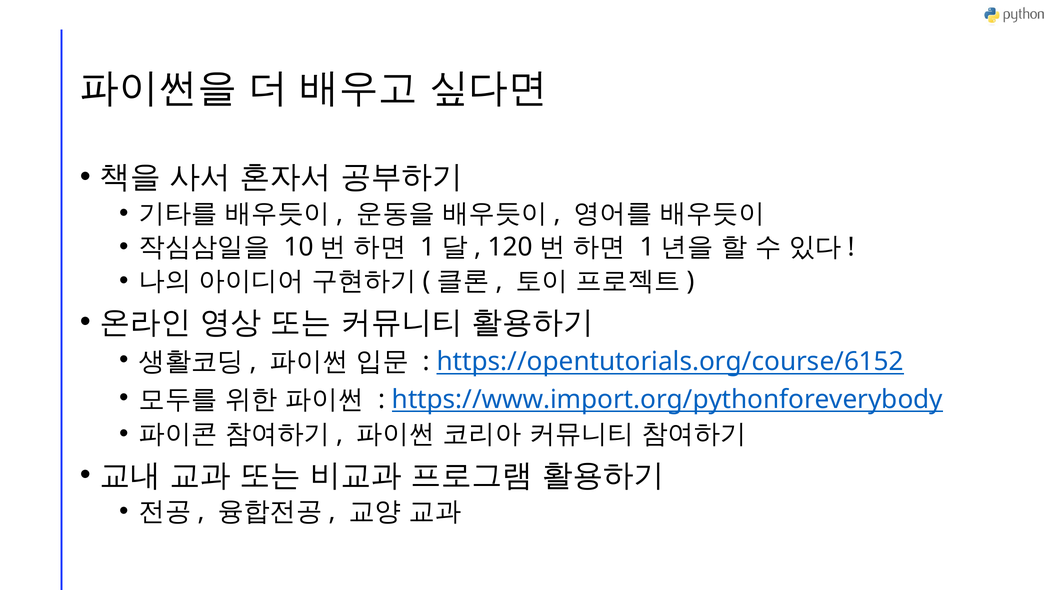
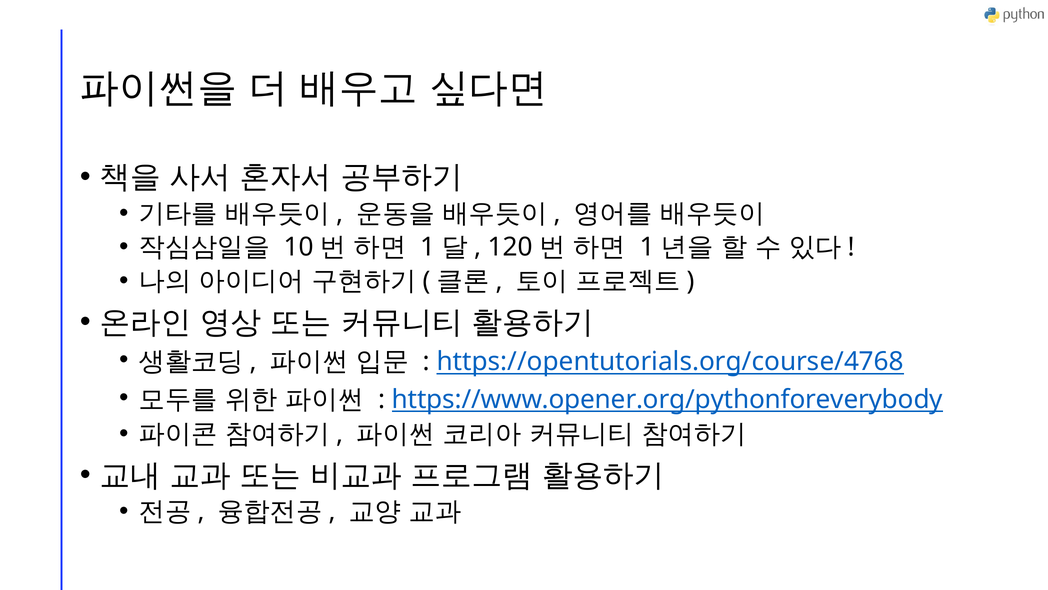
https://opentutorials.org/course/6152: https://opentutorials.org/course/6152 -> https://opentutorials.org/course/4768 (670, 361)
https://www.import.org/pythonforeverybody: https://www.import.org/pythonforeverybody -> https://www.opener.org/pythonforeverybody (667, 399)
